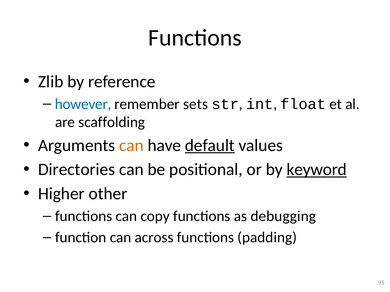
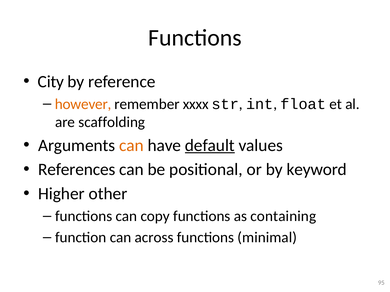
Zlib: Zlib -> City (51, 82)
however colour: blue -> orange (83, 104)
sets: sets -> xxxx (196, 104)
Directories: Directories -> References (77, 170)
keyword underline: present -> none (317, 170)
debugging: debugging -> containing (283, 216)
padding: padding -> minimal (267, 238)
